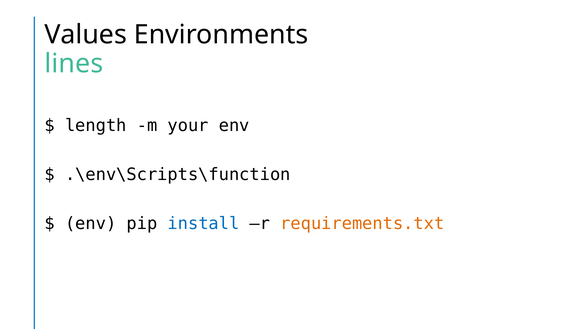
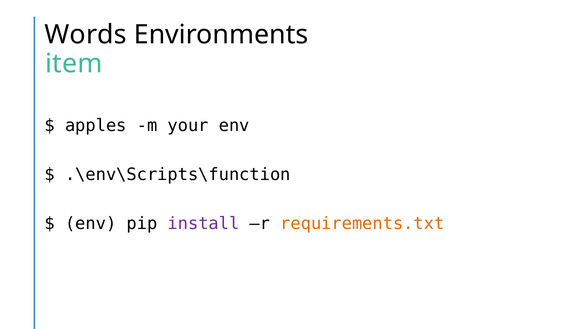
Values: Values -> Words (86, 35)
lines: lines -> item (74, 64)
length: length -> apples (96, 125)
install colour: blue -> purple (203, 224)
